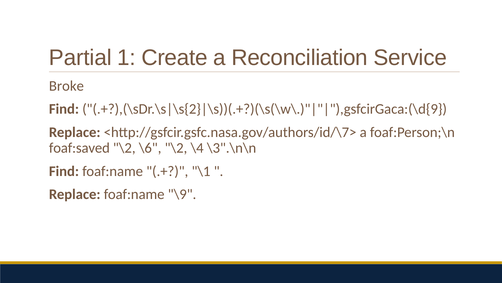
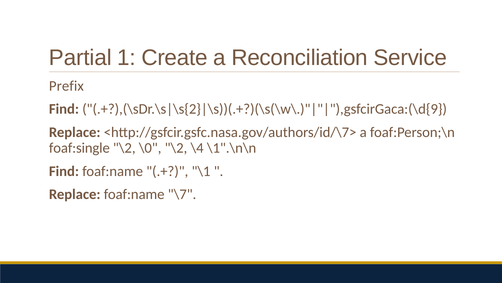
Broke: Broke -> Prefix (66, 86)
foaf:saved: foaf:saved -> foaf:single (79, 148)
\6: \6 -> \0 (150, 148)
\3".\n\n: \3".\n\n -> \1".\n\n (232, 148)
\9: \9 -> \7 (182, 194)
